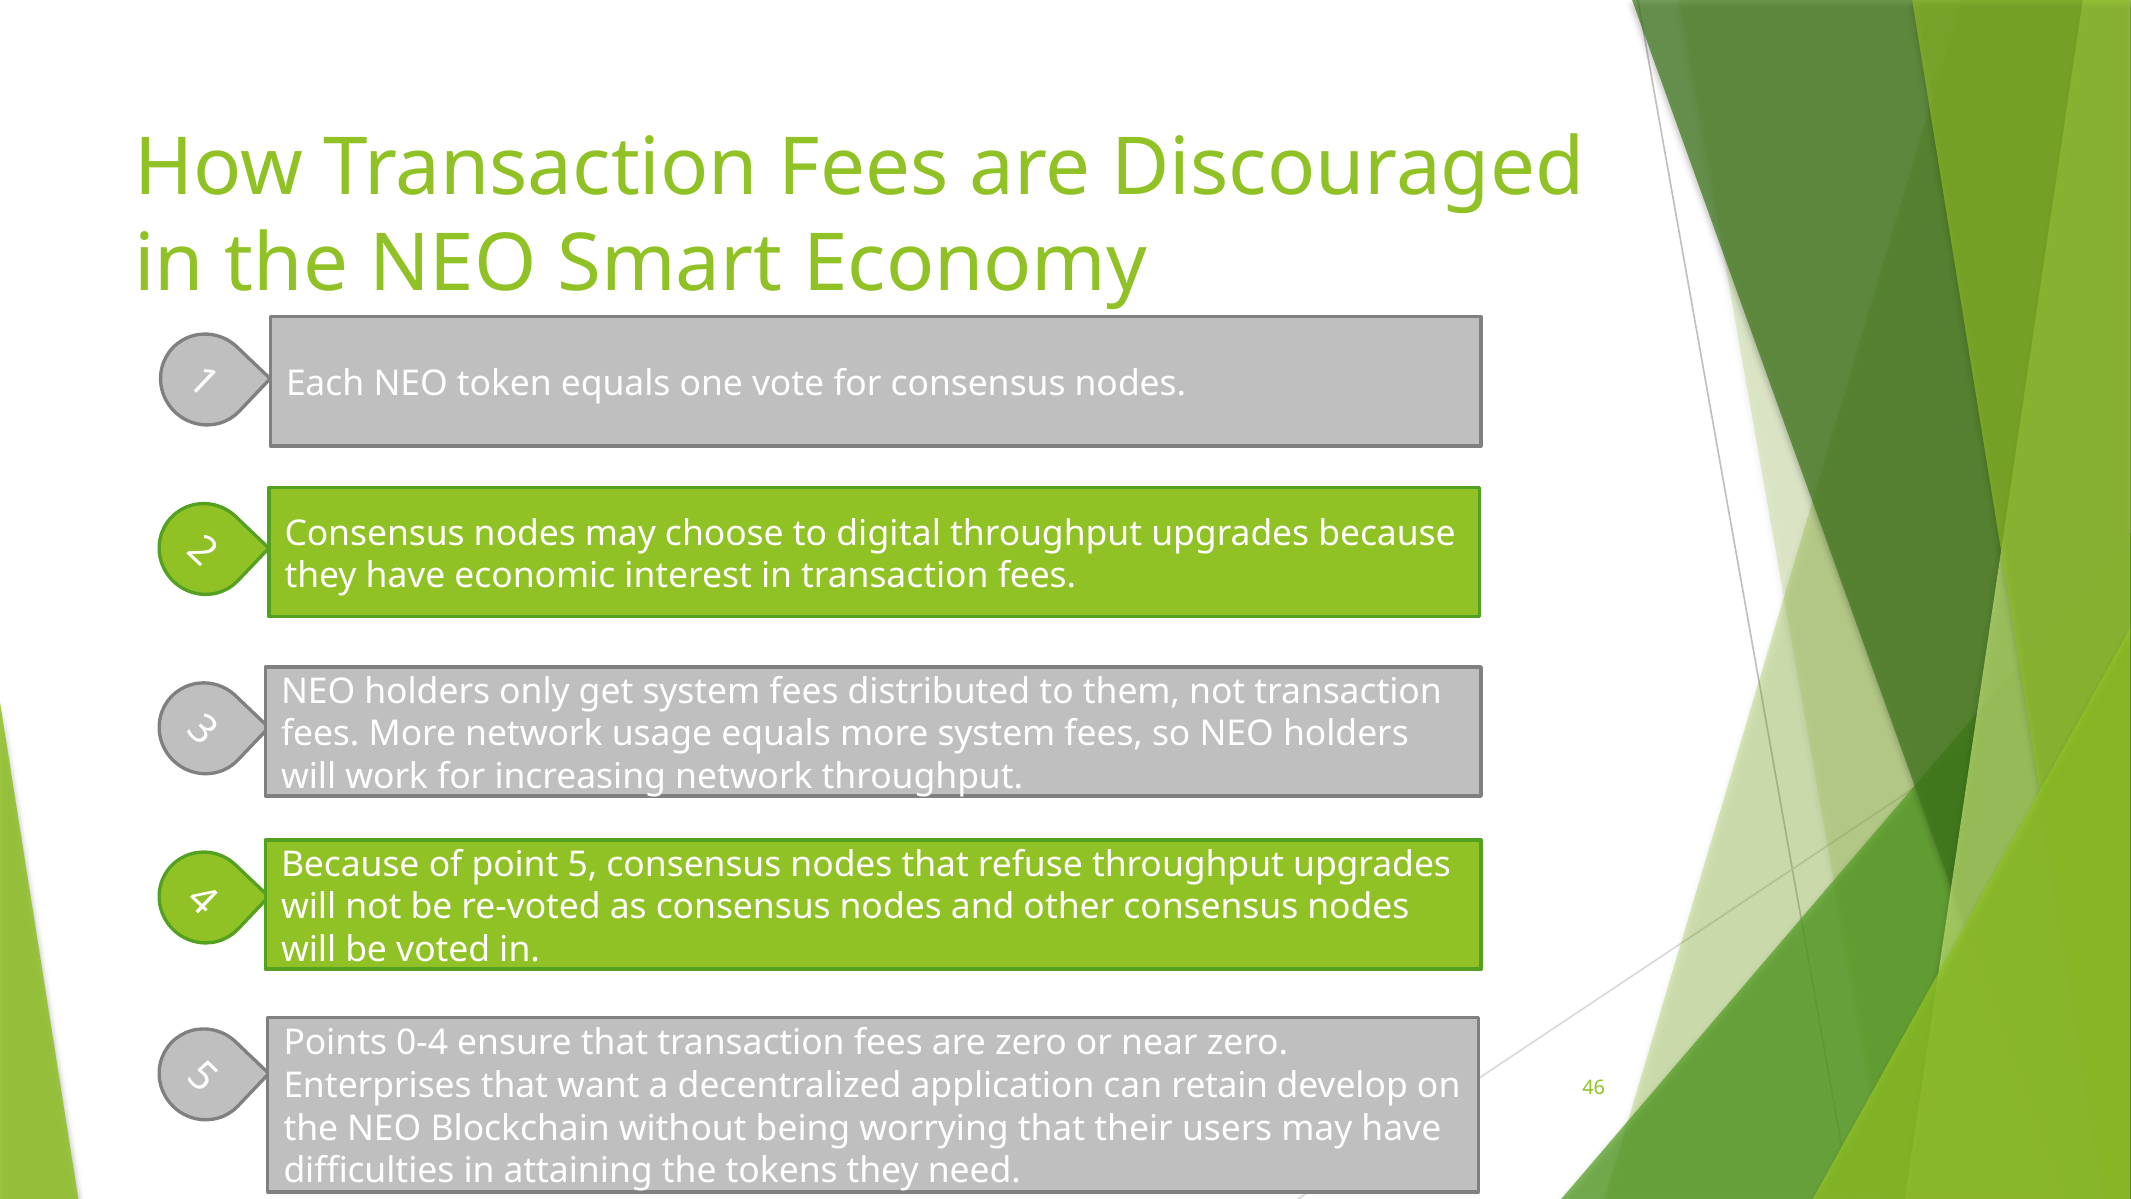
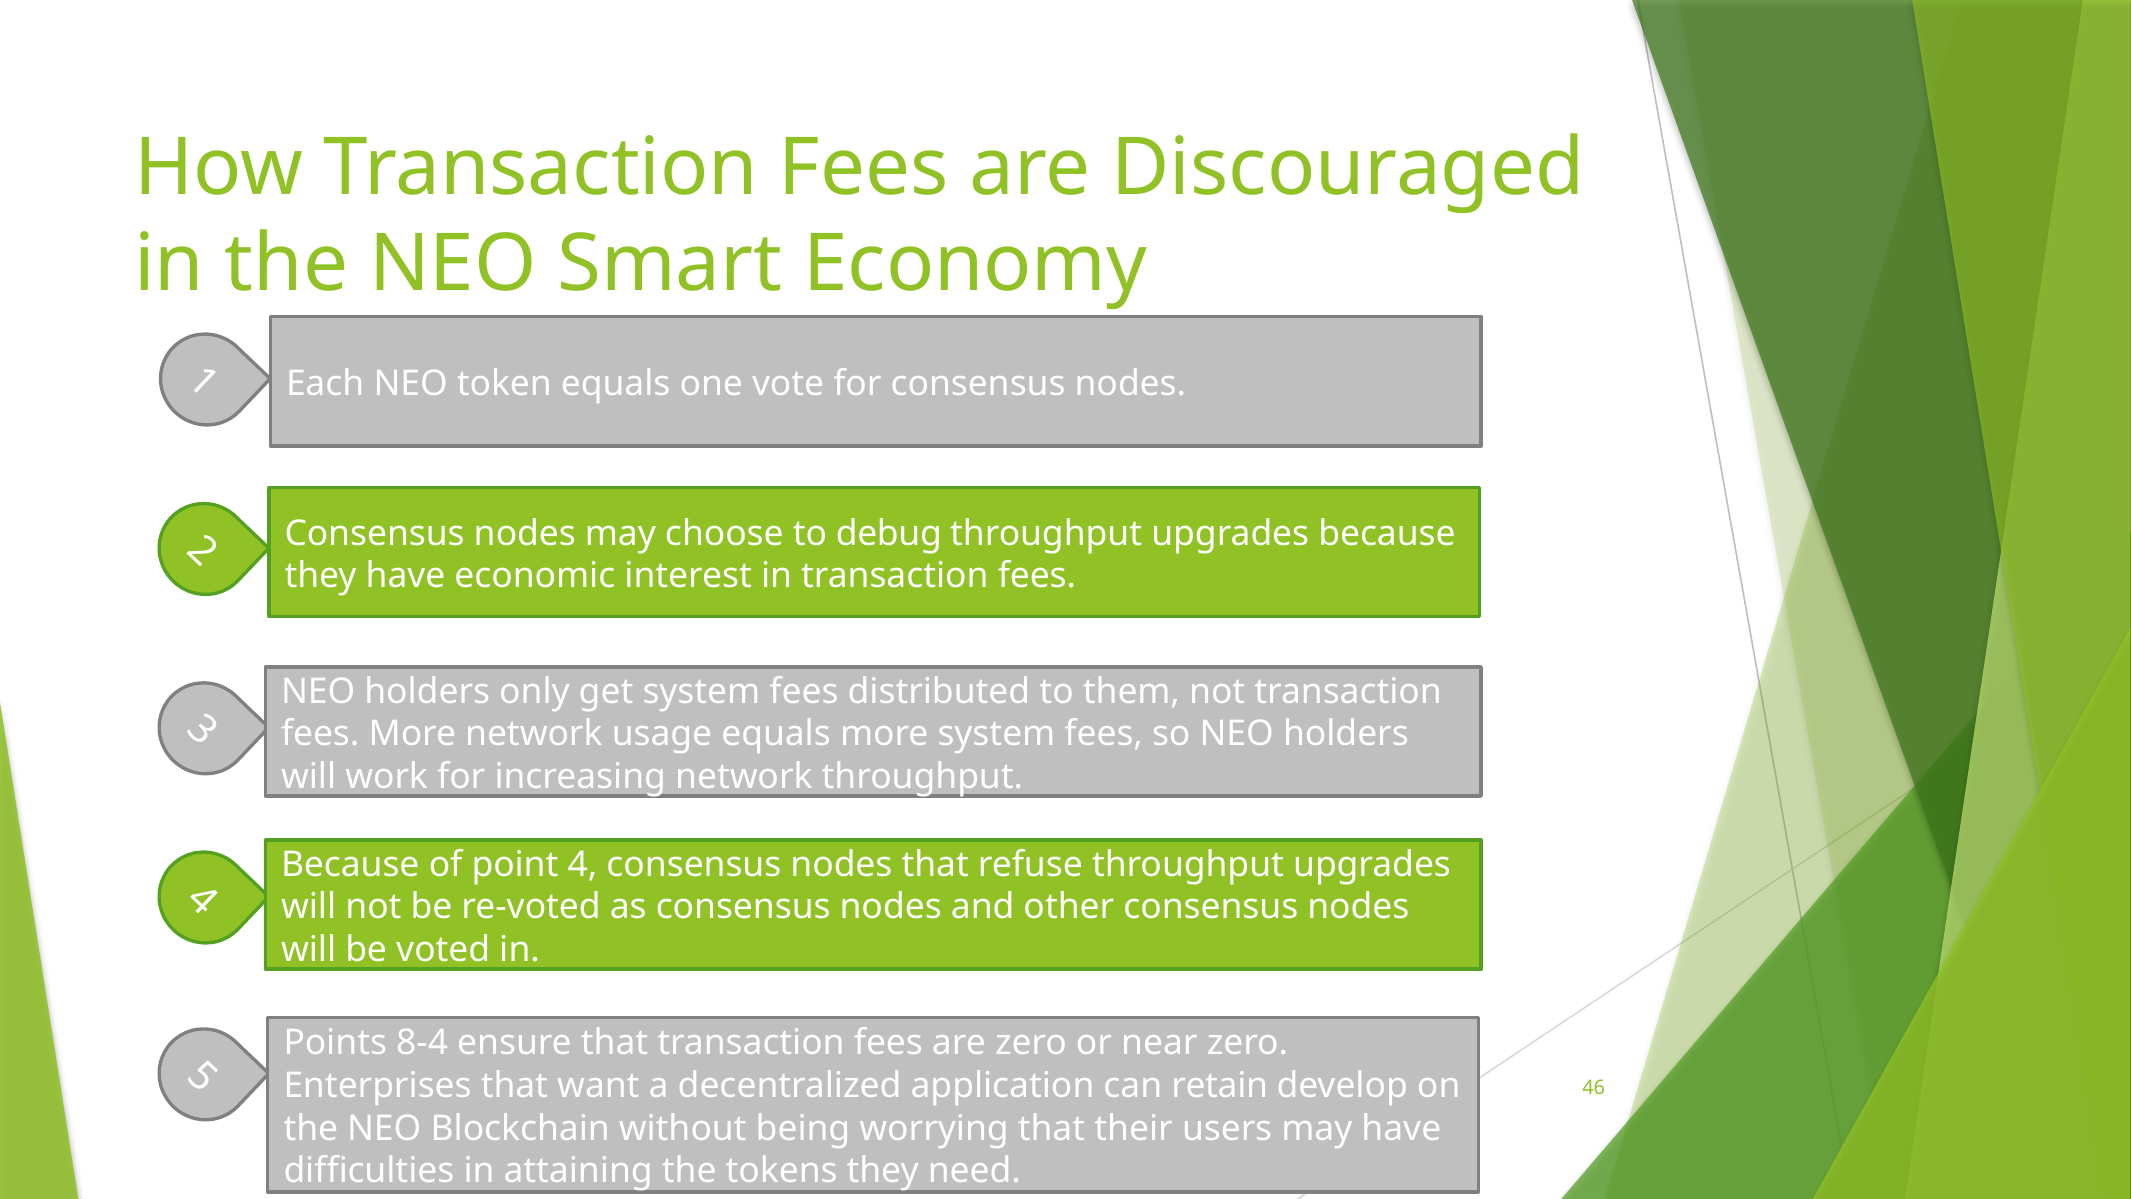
digital: digital -> debug (889, 533)
point 5: 5 -> 4 (582, 864)
0-4: 0-4 -> 8-4 (422, 1043)
